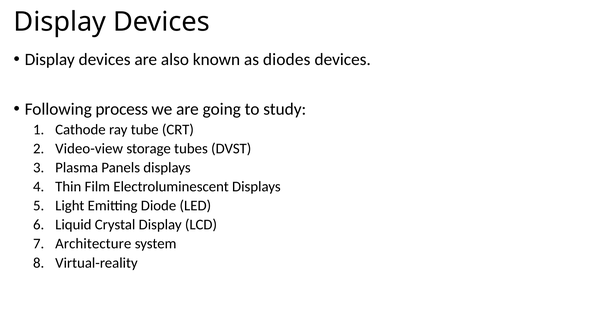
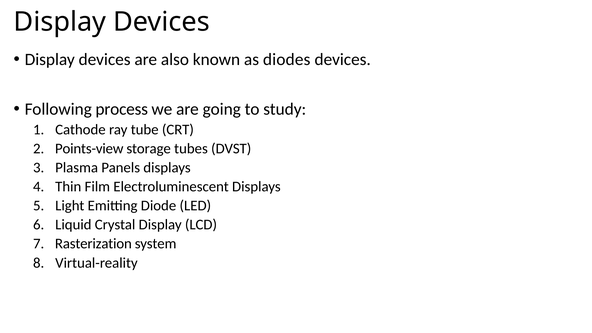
Video-view: Video-view -> Points-view (89, 149)
Architecture: Architecture -> Rasterization (93, 244)
